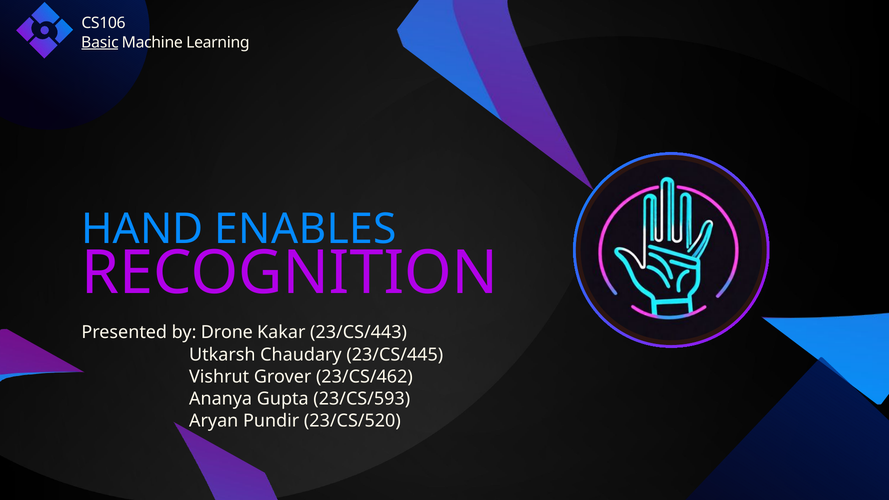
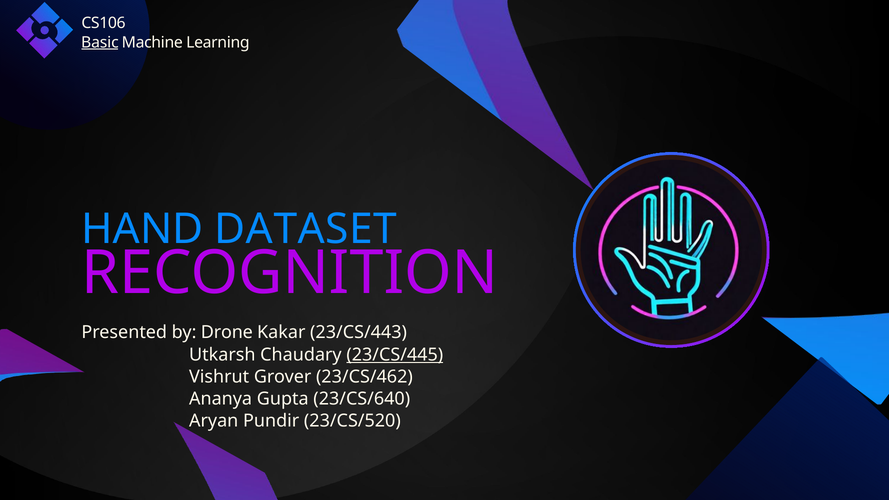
ENABLES: ENABLES -> DATASET (306, 229)
23/CS/445 underline: none -> present (395, 355)
23/CS/593: 23/CS/593 -> 23/CS/640 (362, 399)
